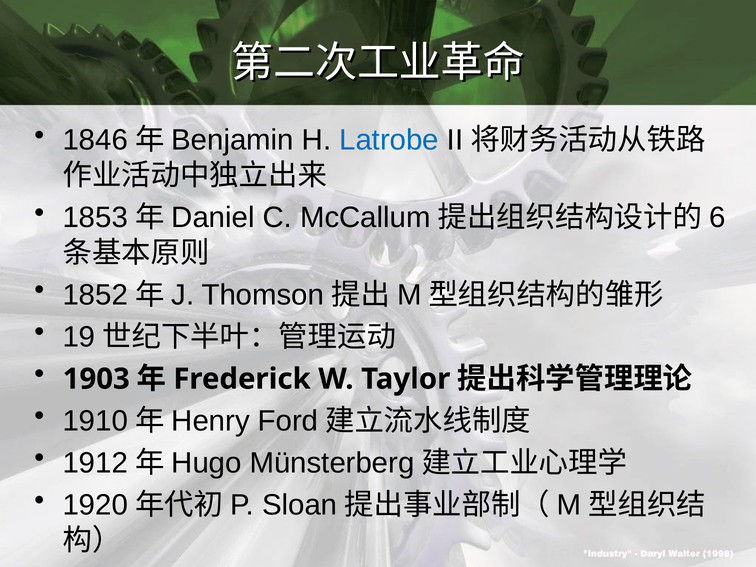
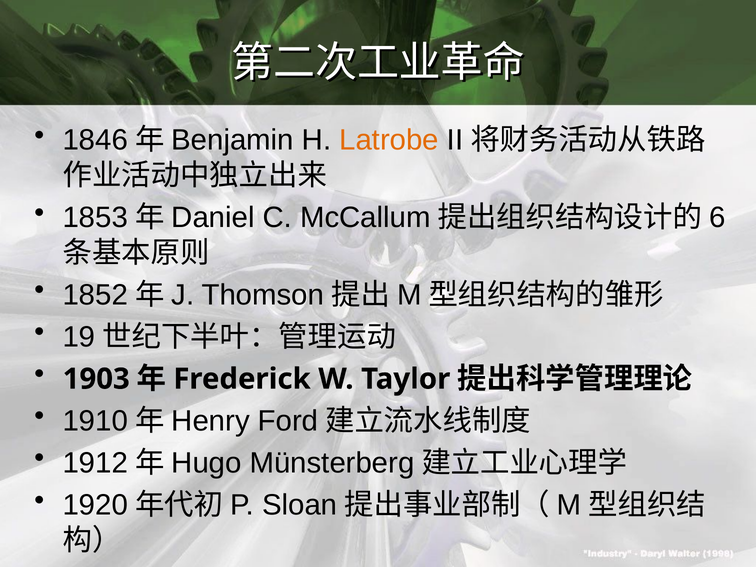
Latrobe colour: blue -> orange (389, 140)
